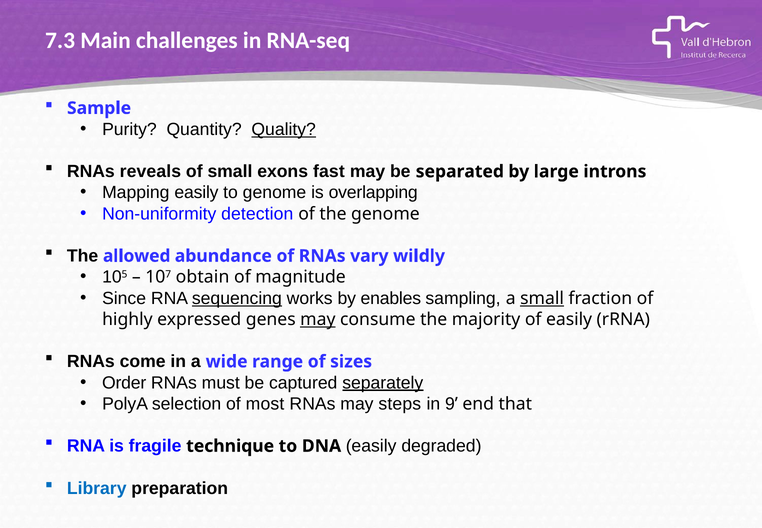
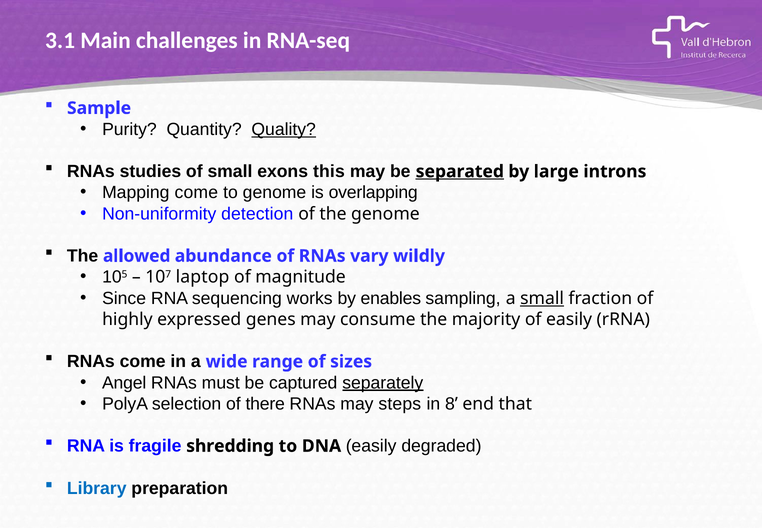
7.3: 7.3 -> 3.1 (60, 40)
reveals: reveals -> studies (150, 171)
fast: fast -> this (329, 171)
separated underline: none -> present (460, 171)
Mapping easily: easily -> come (196, 192)
obtain: obtain -> laptop (203, 277)
sequencing underline: present -> none (237, 298)
may underline: present -> none (318, 319)
Order: Order -> Angel (124, 382)
most: most -> there (265, 403)
9: 9 -> 8 (450, 403)
technique: technique -> shredding (230, 446)
